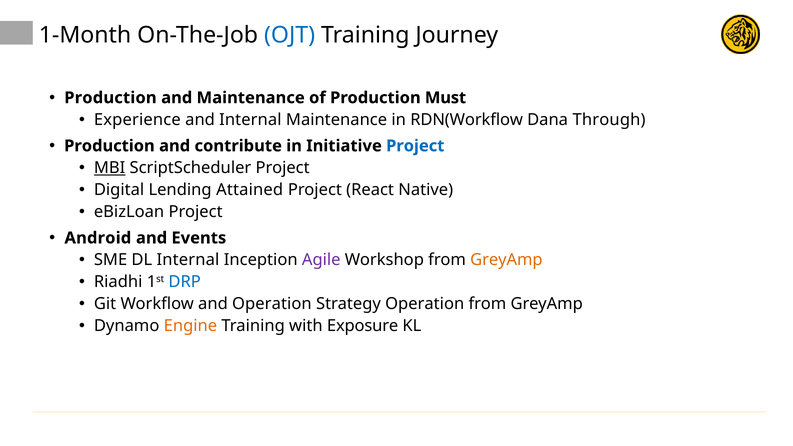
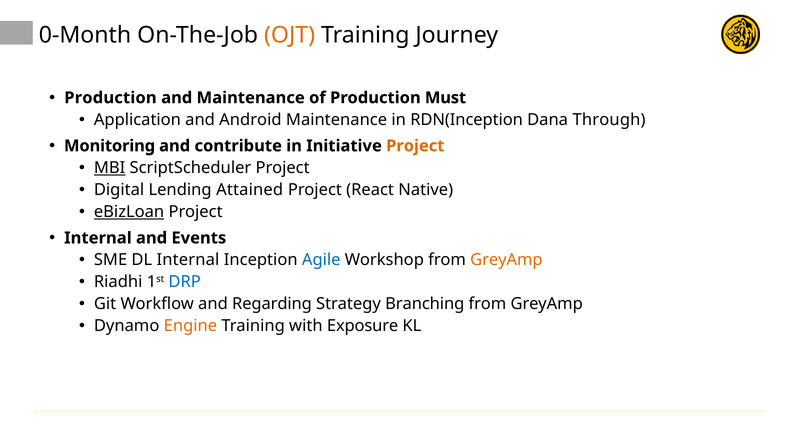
1-Month: 1-Month -> 0-Month (85, 35)
OJT colour: blue -> orange (290, 35)
Experience: Experience -> Application (137, 120)
and Internal: Internal -> Android (250, 120)
RDN(Workflow: RDN(Workflow -> RDN(Inception (467, 120)
Production: Production -> Monitoring (110, 146)
Project colour: blue -> orange (415, 146)
eBizLoan underline: none -> present (129, 212)
Android: Android -> Internal (98, 238)
Agile colour: purple -> blue (321, 260)
and Operation: Operation -> Regarding (272, 304)
Strategy Operation: Operation -> Branching (425, 304)
